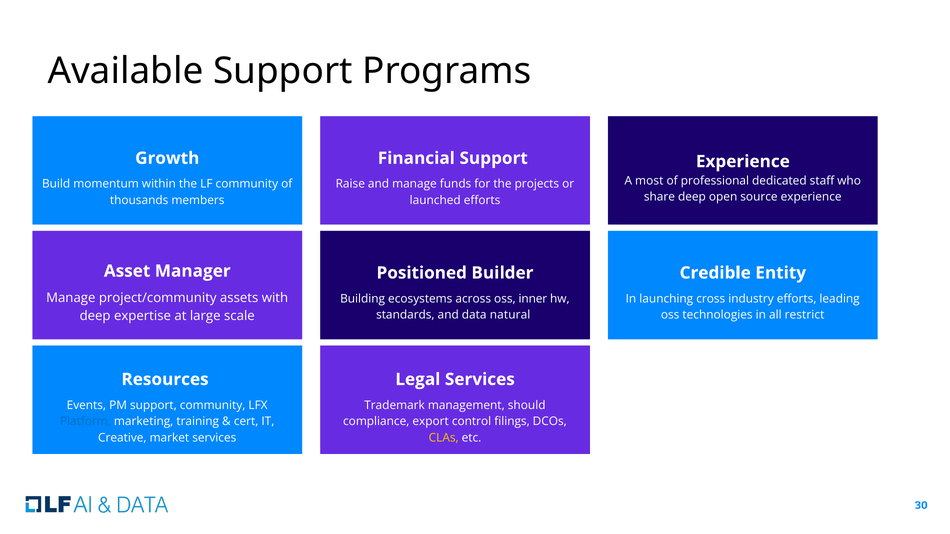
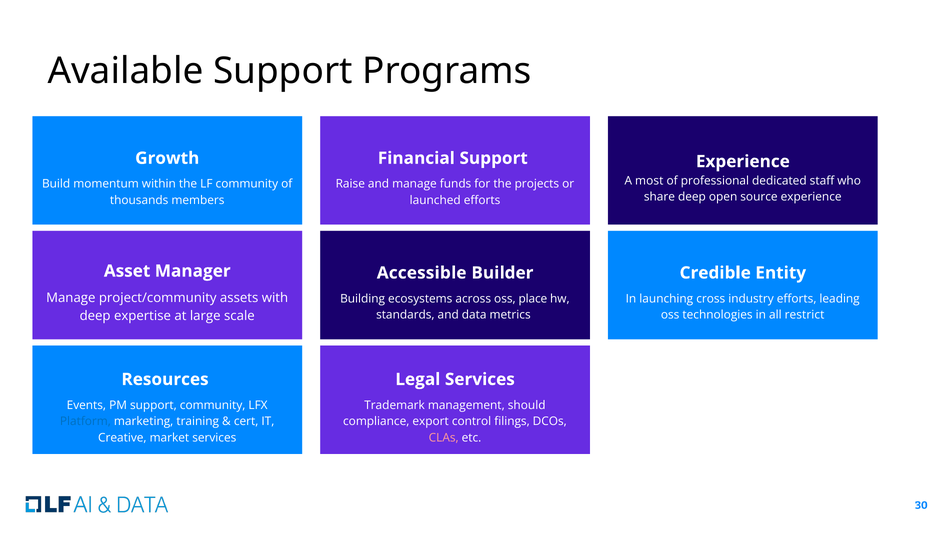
Positioned: Positioned -> Accessible (422, 273)
inner: inner -> place (533, 299)
natural: natural -> metrics (510, 315)
CLAs colour: yellow -> pink (444, 438)
